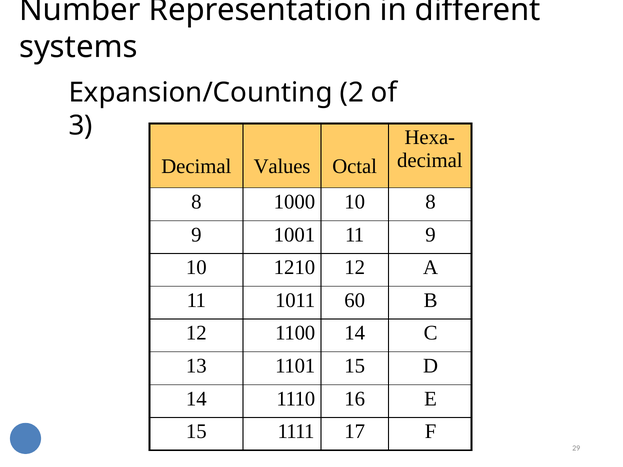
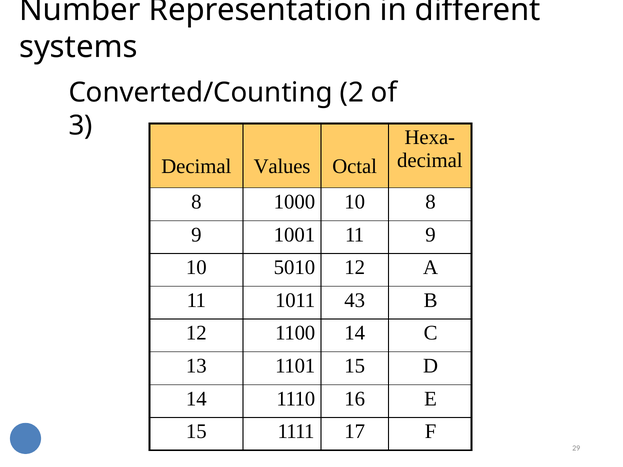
Expansion/Counting: Expansion/Counting -> Converted/Counting (201, 93)
1210: 1210 -> 5010 (294, 268)
60: 60 -> 43 (355, 301)
